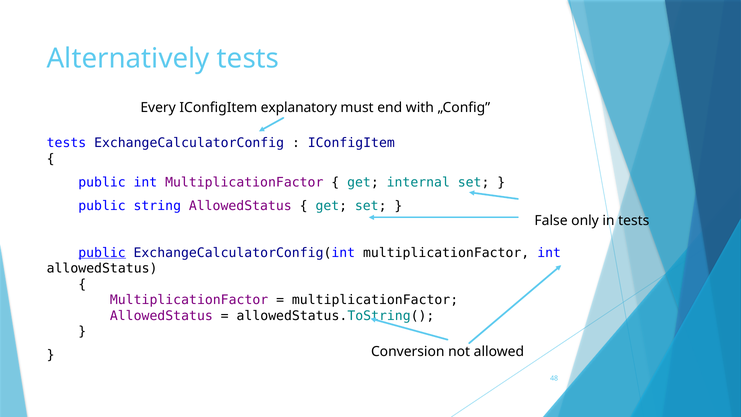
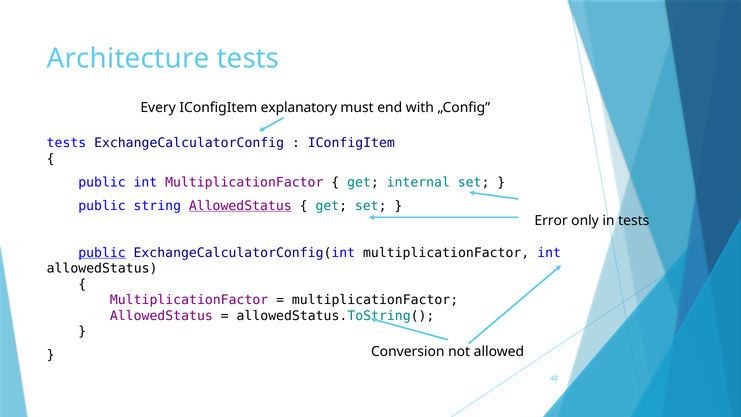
Alternatively: Alternatively -> Architecture (128, 58)
AllowedStatus underline: none -> present (240, 206)
False: False -> Error (551, 220)
